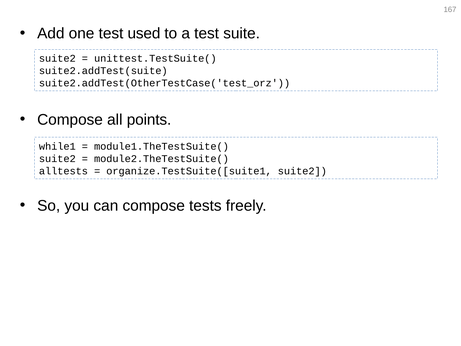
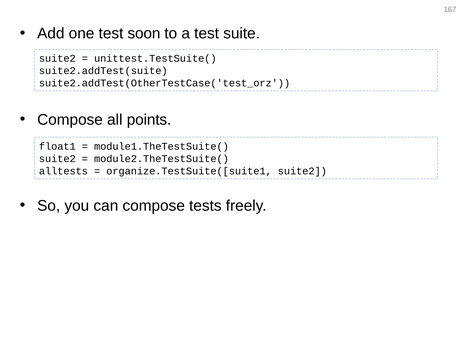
used: used -> soon (144, 34)
while1: while1 -> float1 (57, 146)
